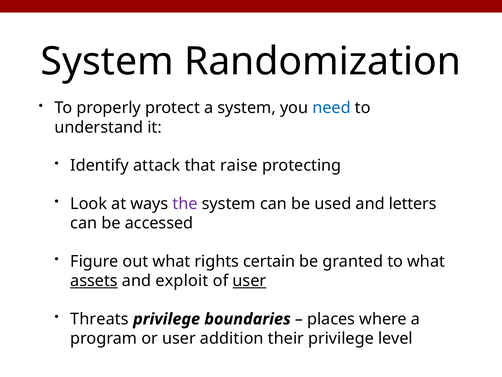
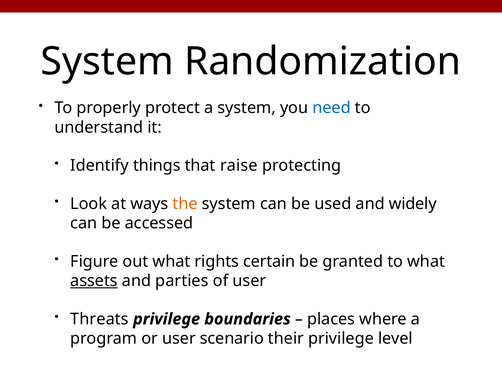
attack: attack -> things (157, 165)
the colour: purple -> orange (185, 203)
letters: letters -> widely (413, 203)
exploit: exploit -> parties (182, 281)
user underline: present -> none (249, 281)
addition: addition -> scenario (232, 338)
